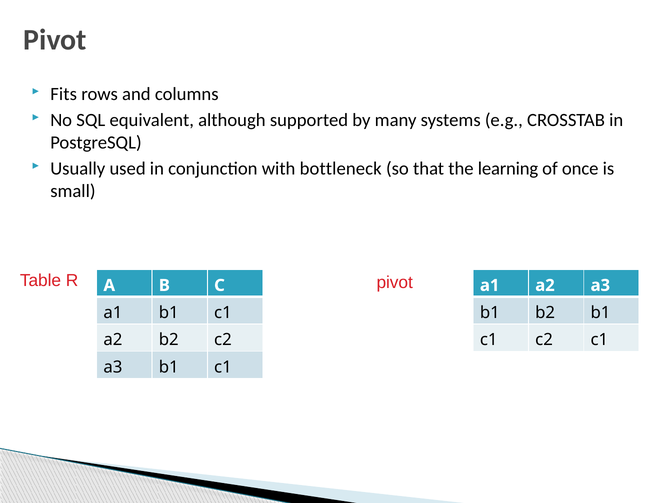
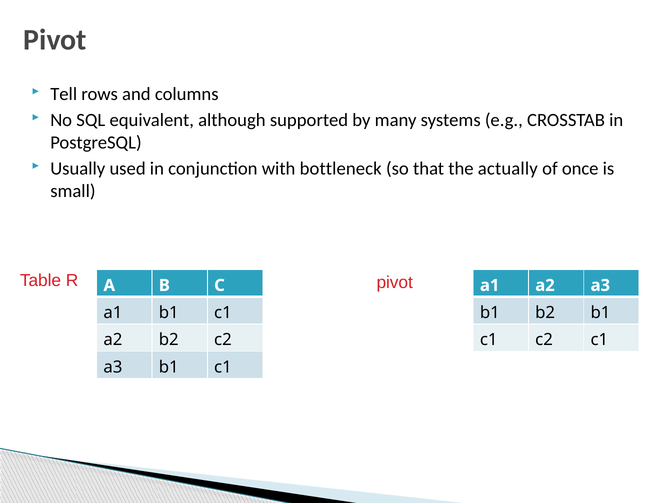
Fits: Fits -> Tell (64, 94)
learning: learning -> actually (508, 169)
